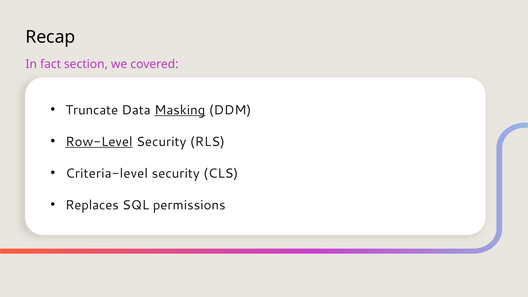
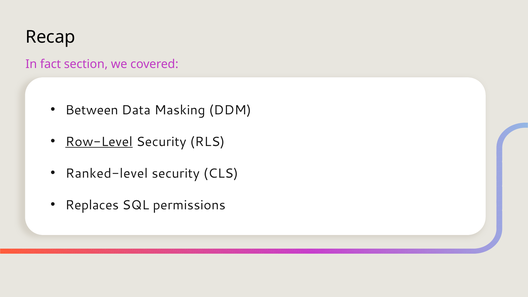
Truncate: Truncate -> Between (92, 110)
Masking underline: present -> none (180, 110)
Criteria-level: Criteria-level -> Ranked-level (107, 173)
